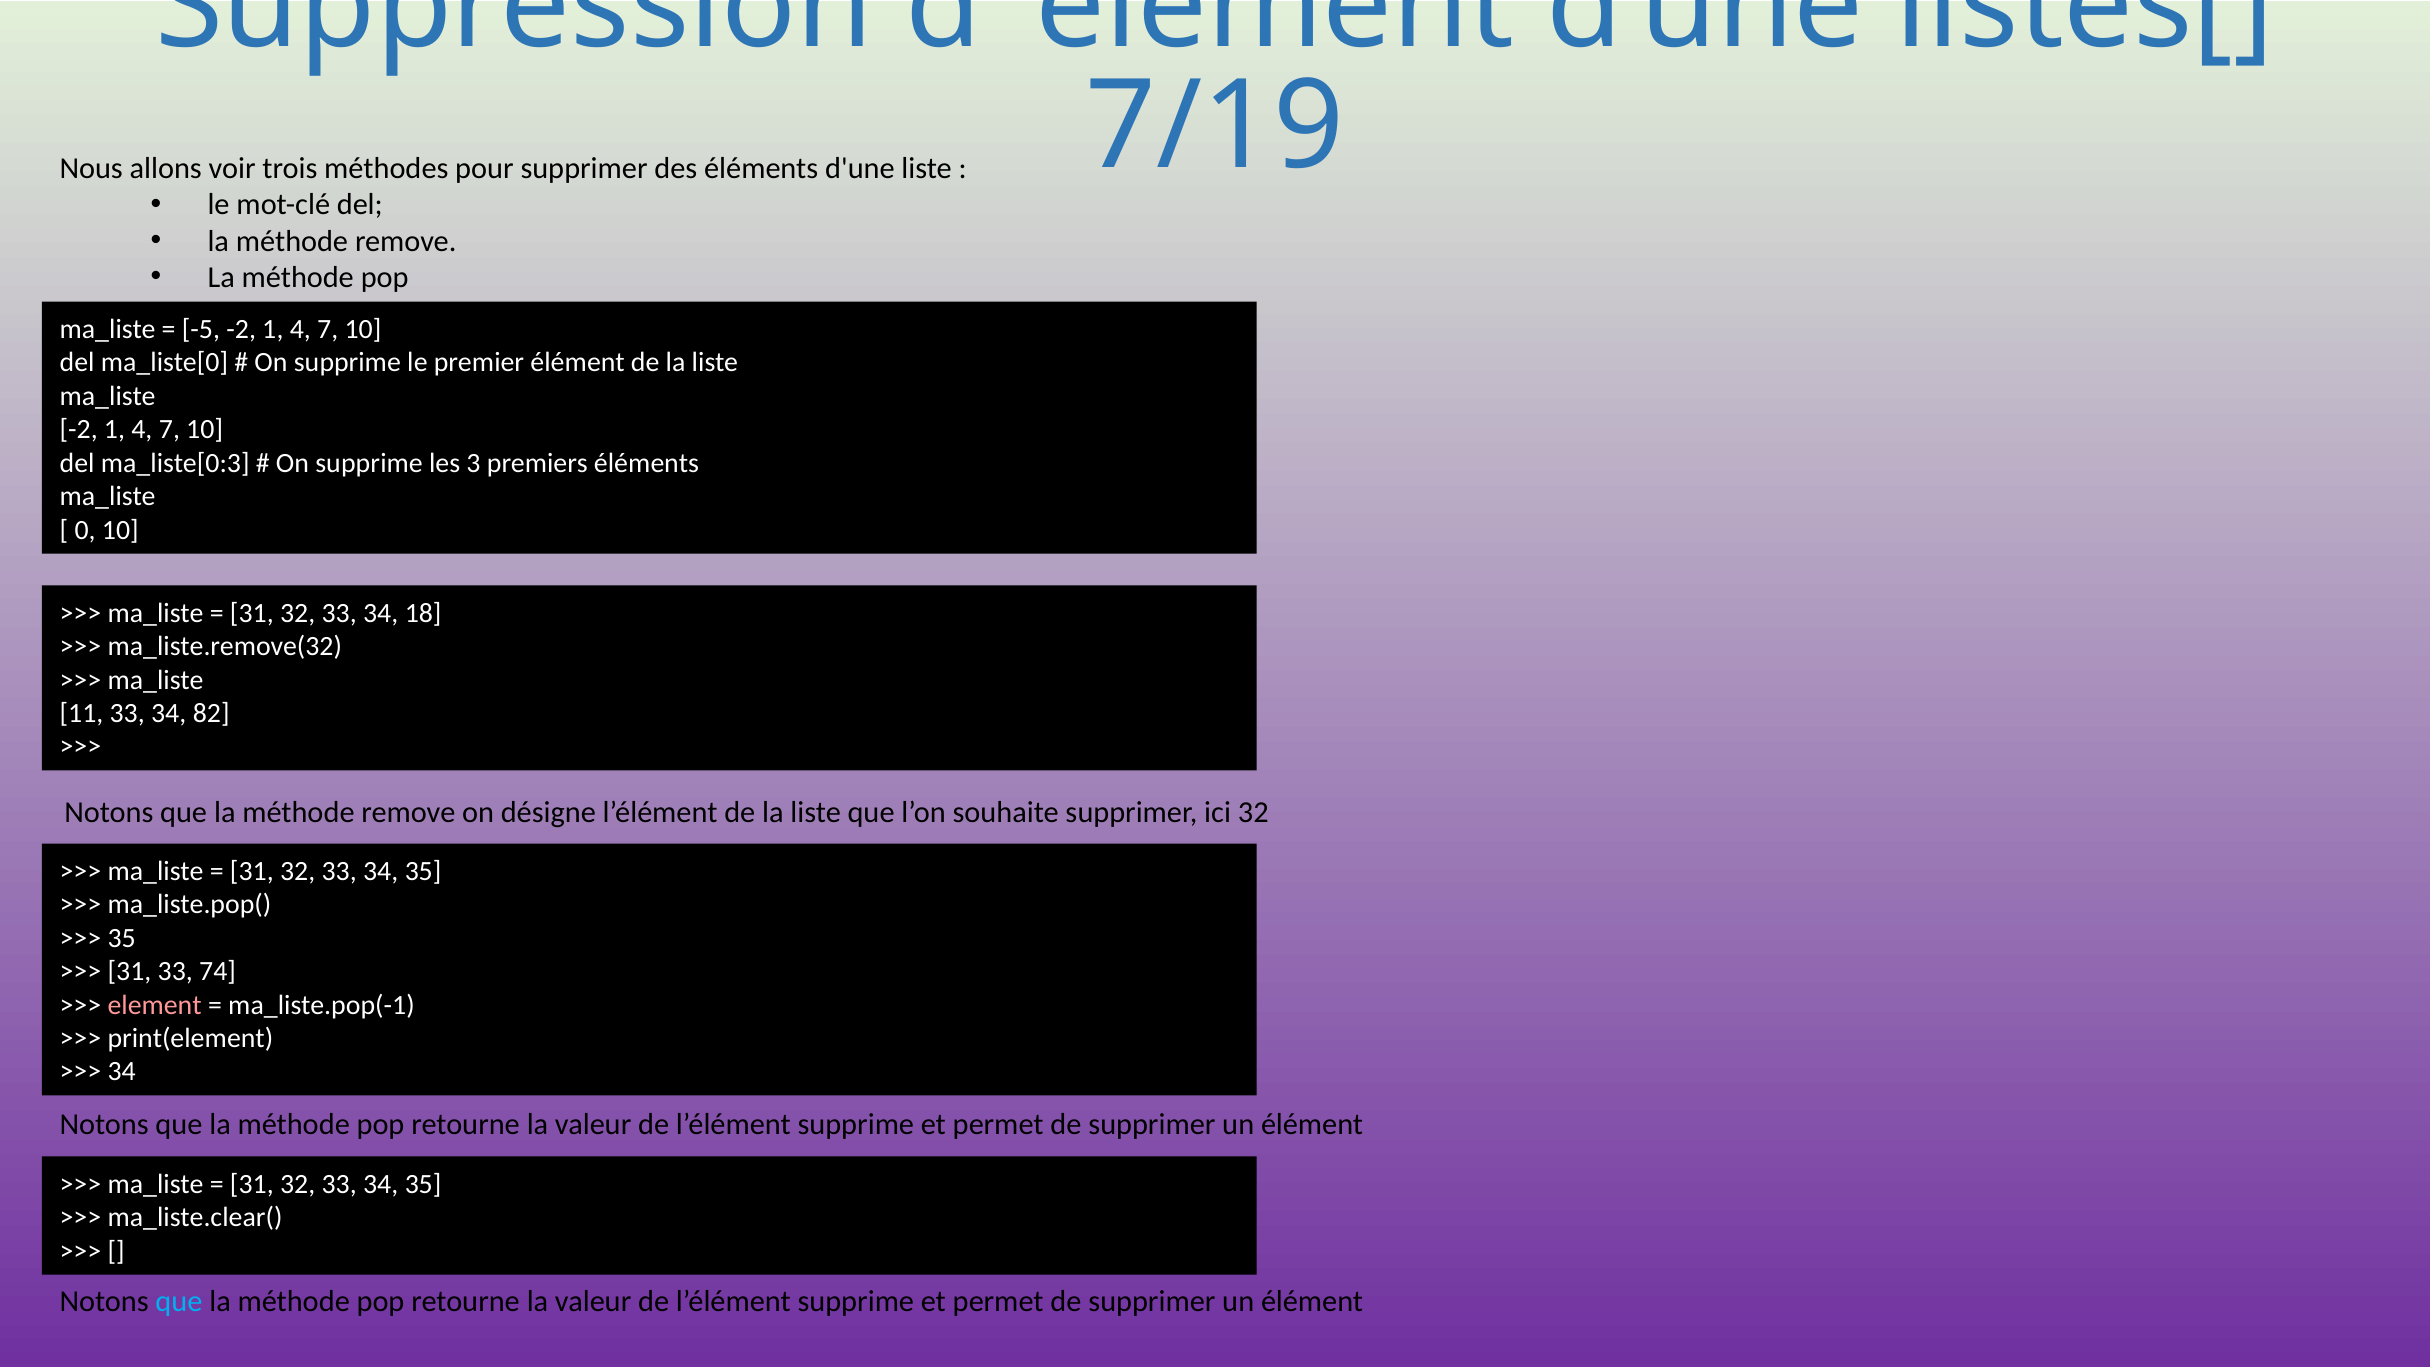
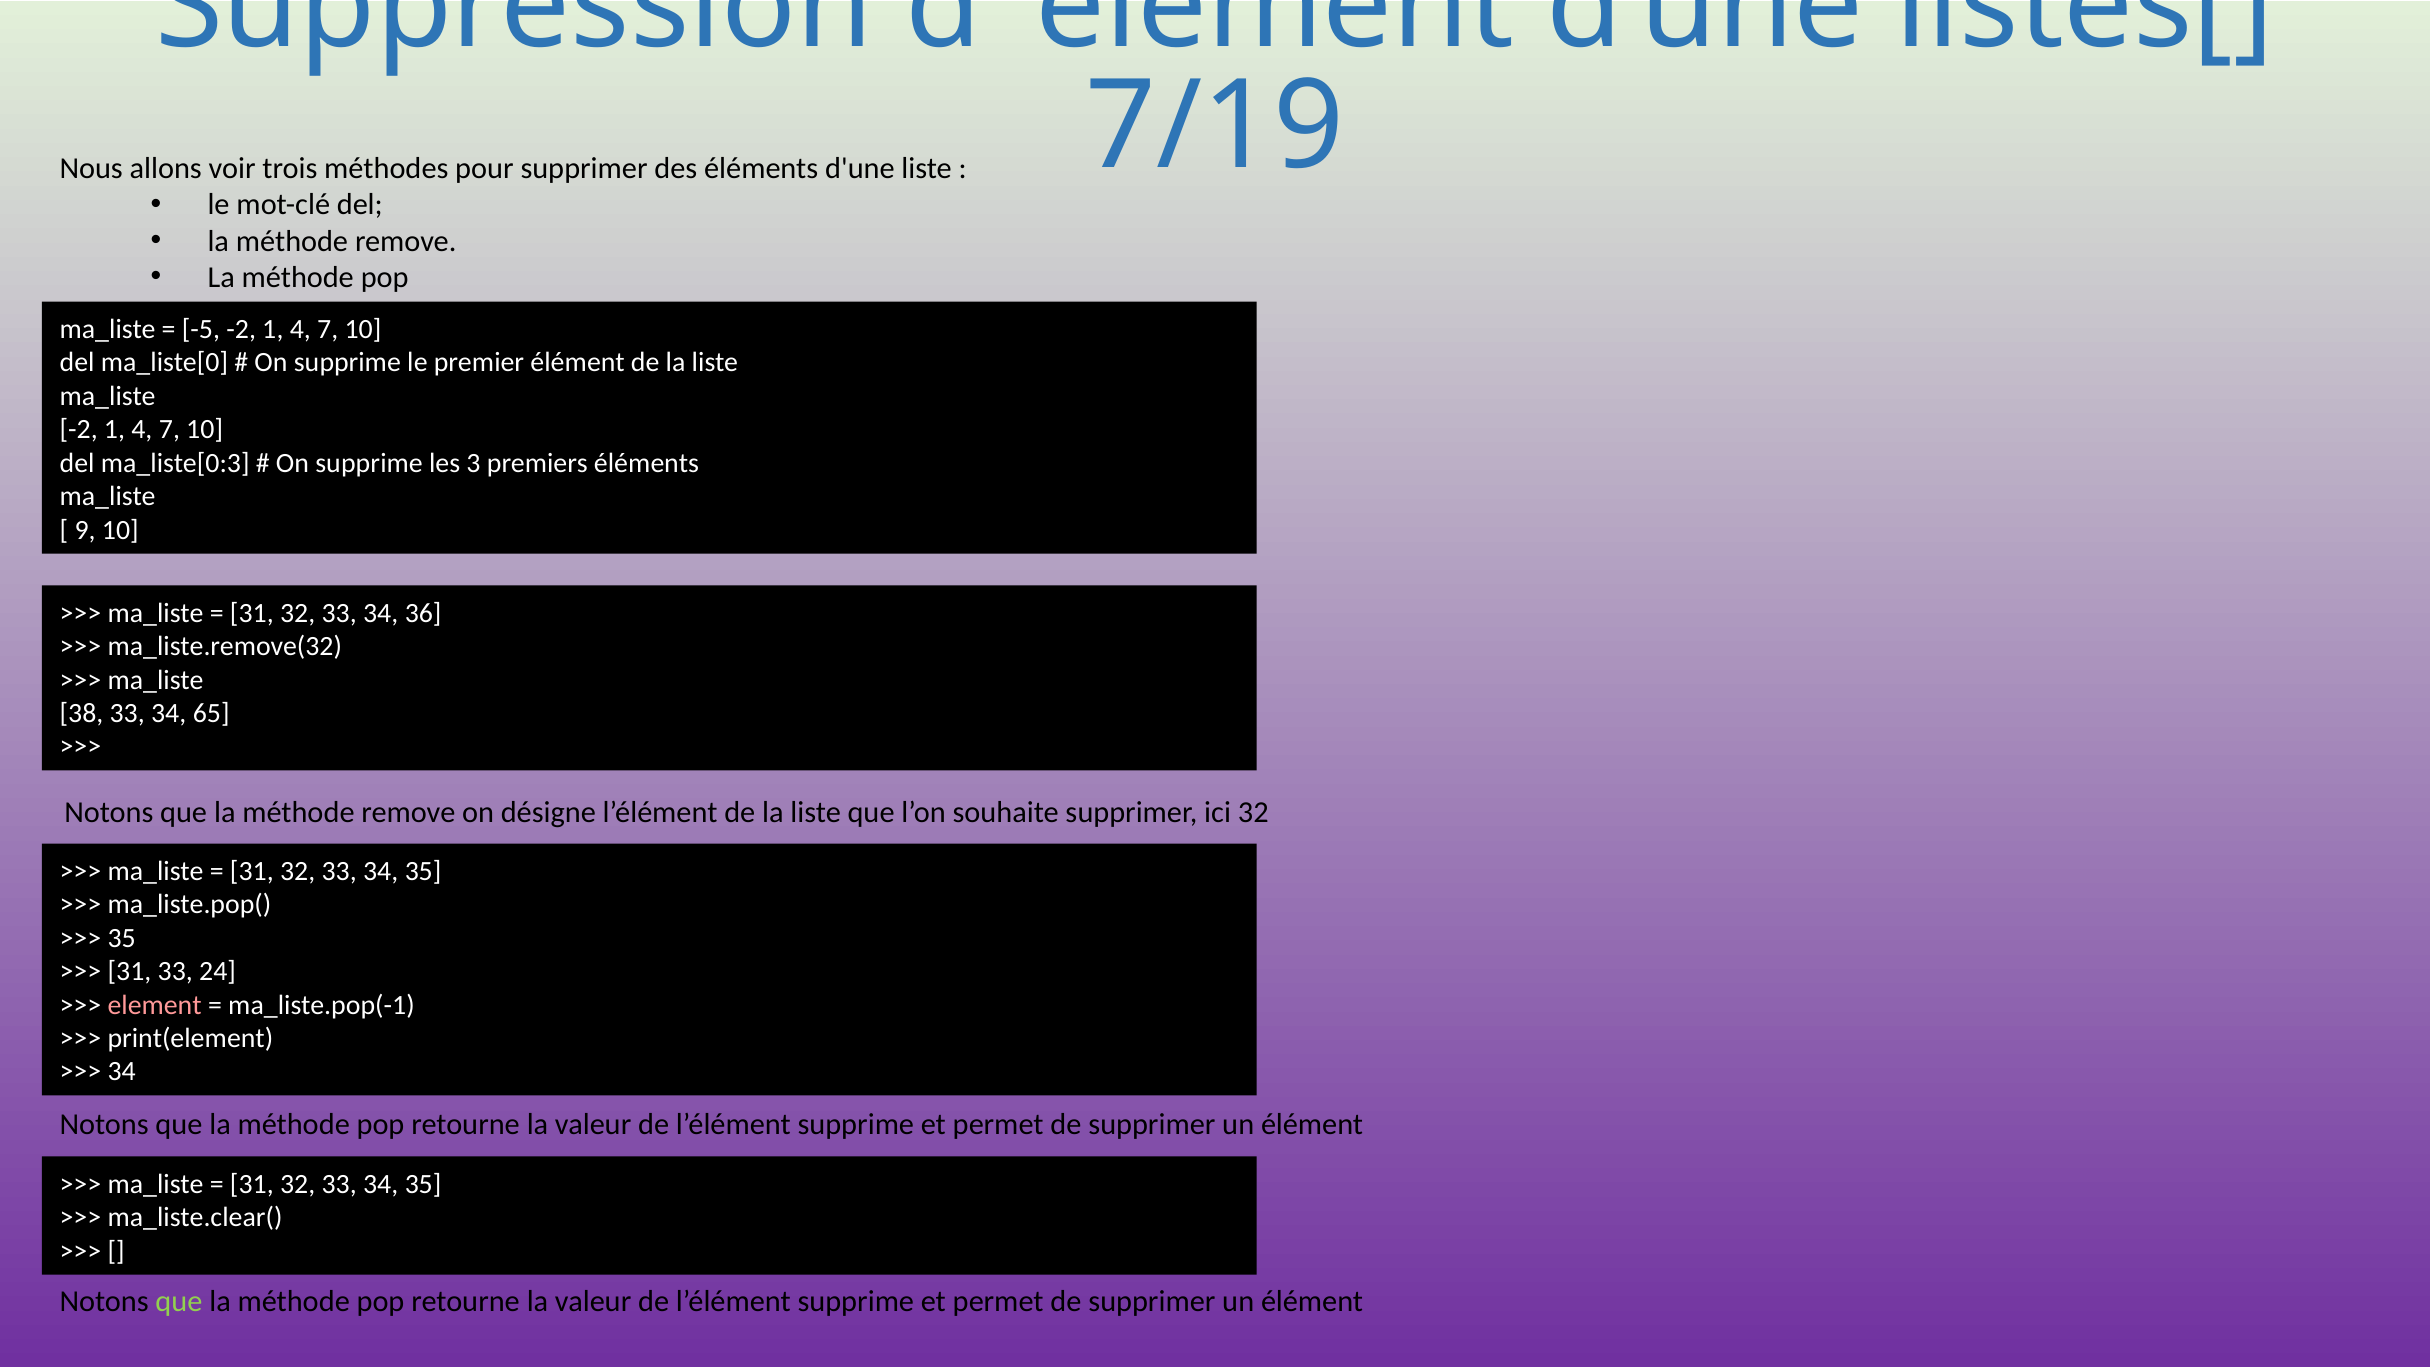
0: 0 -> 9 (85, 530)
18: 18 -> 36 (423, 613)
11: 11 -> 38 (82, 713)
82: 82 -> 65 (211, 713)
74: 74 -> 24 (218, 971)
que colour: light blue -> light green (179, 1301)
